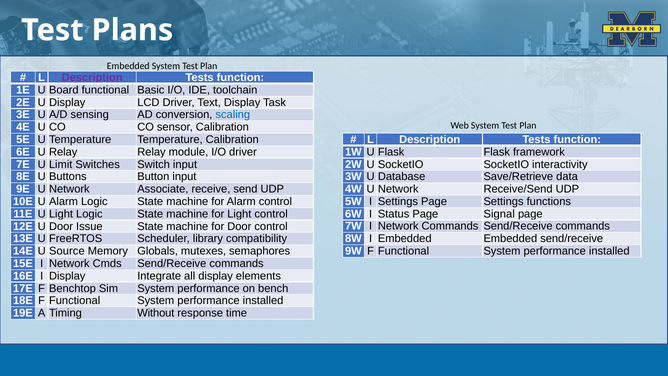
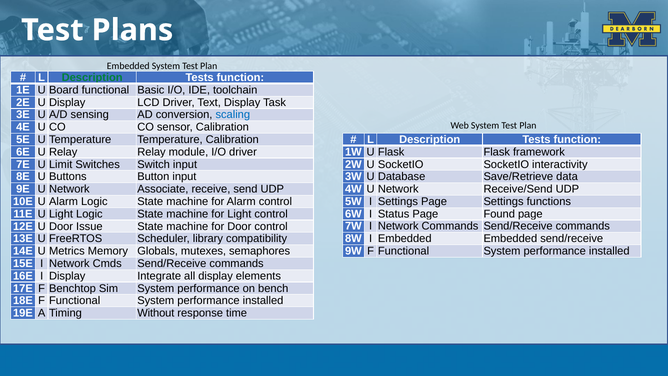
Description colour: purple -> green (92, 78)
Signal: Signal -> Found (499, 214)
Source: Source -> Metrics (67, 251)
